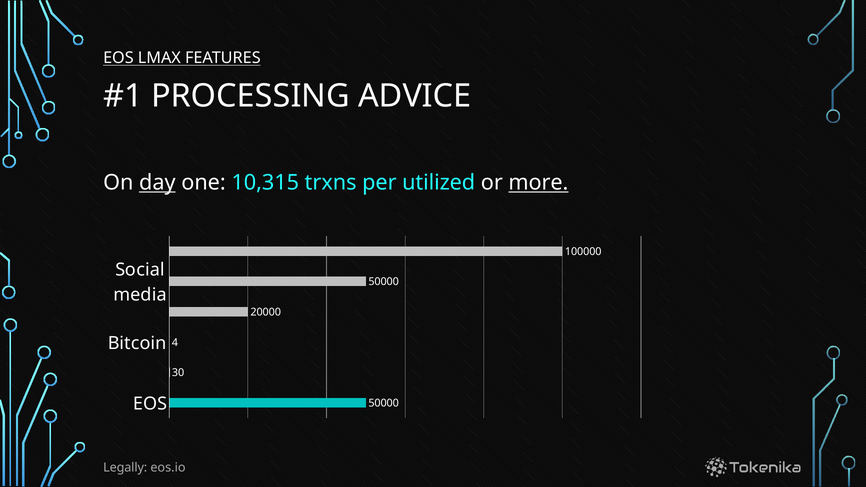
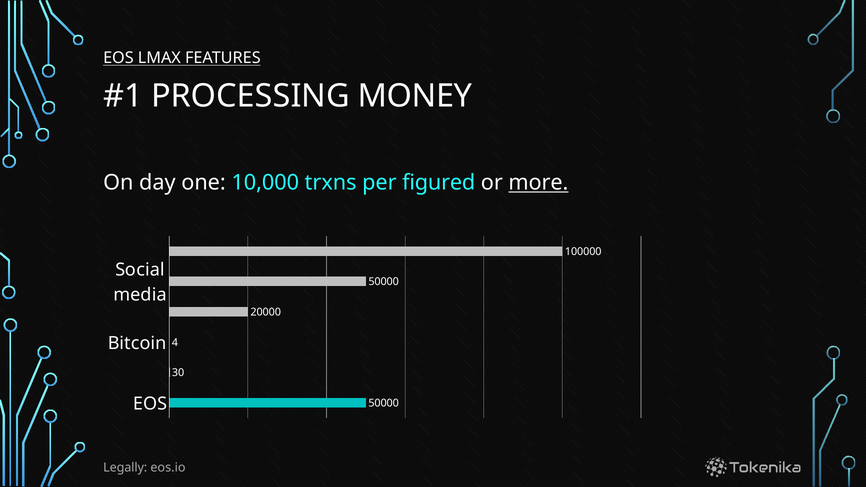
ADVICE: ADVICE -> MONEY (415, 96)
day underline: present -> none (157, 183)
10,315: 10,315 -> 10,000 (265, 183)
utilized: utilized -> figured (439, 183)
